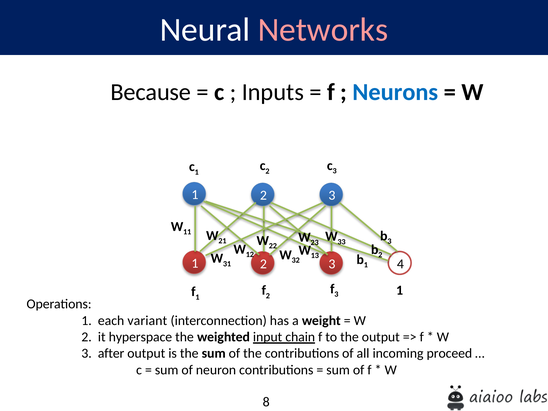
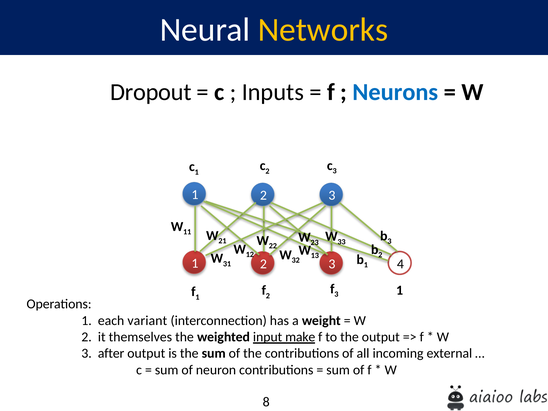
Networks colour: pink -> yellow (323, 30)
Because: Because -> Dropout (151, 92)
hyperspace: hyperspace -> themselves (140, 337)
chain: chain -> make (300, 337)
proceed: proceed -> external (449, 353)
